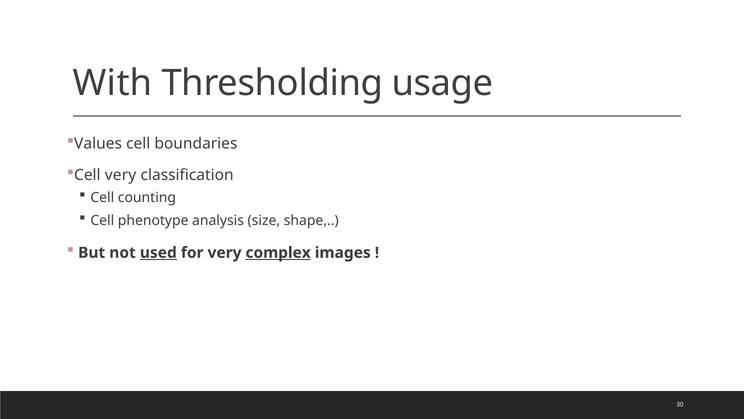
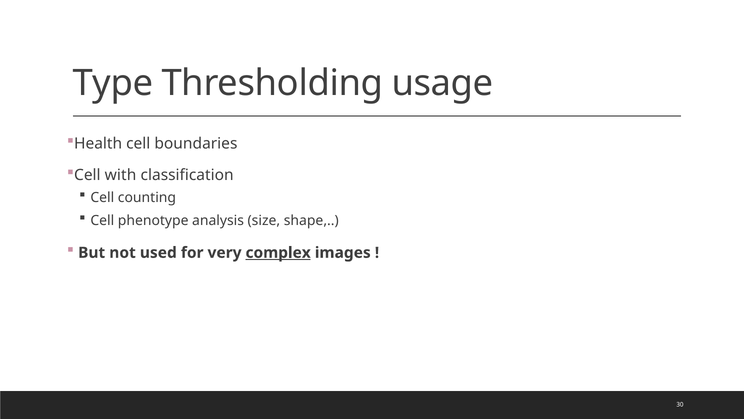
With: With -> Type (113, 83)
Values: Values -> Health (98, 144)
Cell very: very -> with (121, 175)
used underline: present -> none (158, 252)
